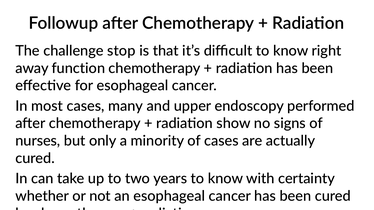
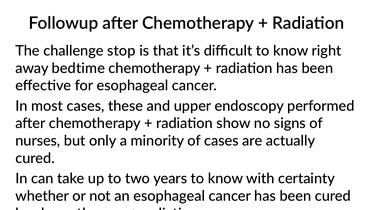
function: function -> bedtime (78, 68)
many: many -> these (126, 106)
